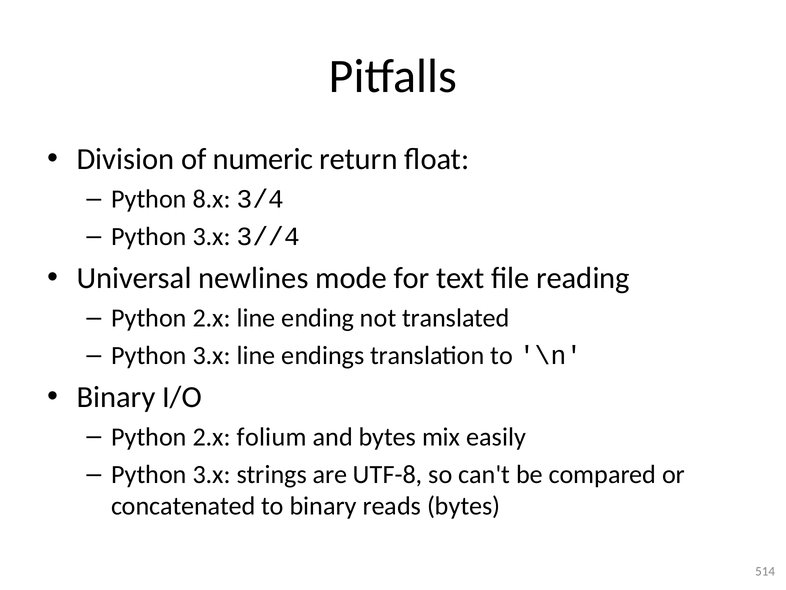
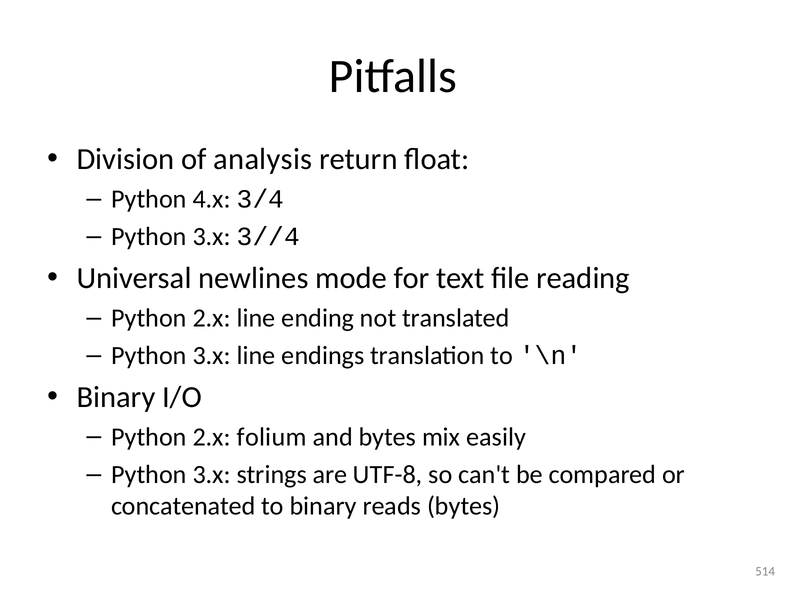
numeric: numeric -> analysis (263, 159)
8.x: 8.x -> 4.x (212, 199)
